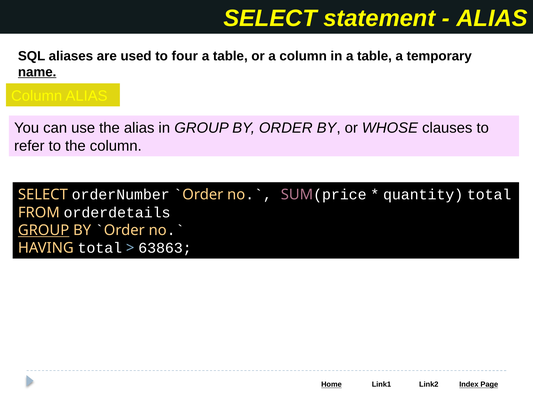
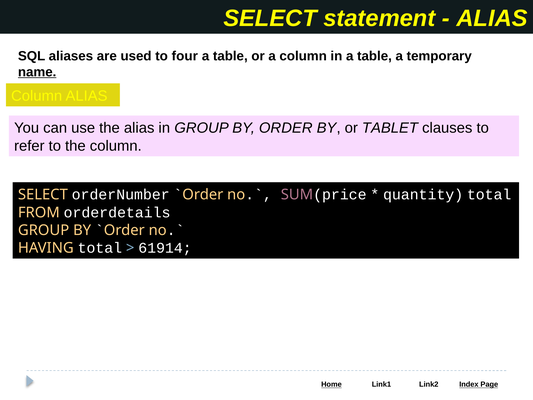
WHOSE: WHOSE -> TABLET (390, 128)
GROUP underline: present -> none (44, 230)
63863: 63863 -> 61914 (165, 248)
